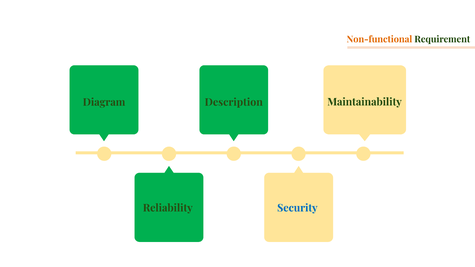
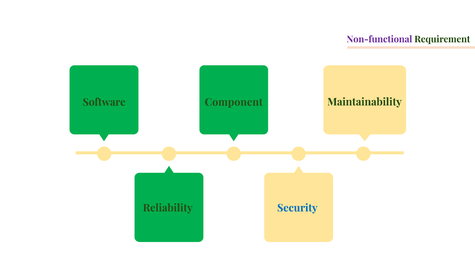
Non-functional colour: orange -> purple (379, 39)
Diagram: Diagram -> Software (104, 102)
Description: Description -> Component (234, 102)
